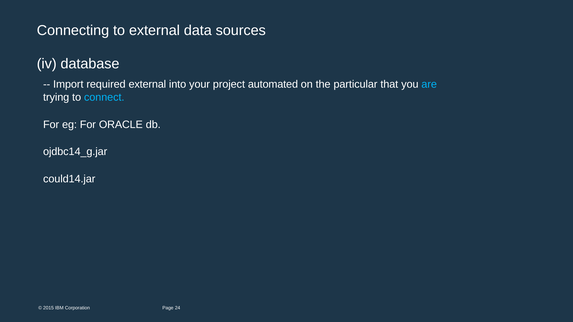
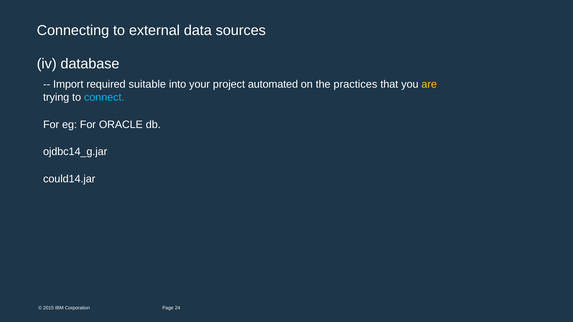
required external: external -> suitable (147, 85)
particular: particular -> practices (355, 85)
are colour: light blue -> yellow (429, 85)
